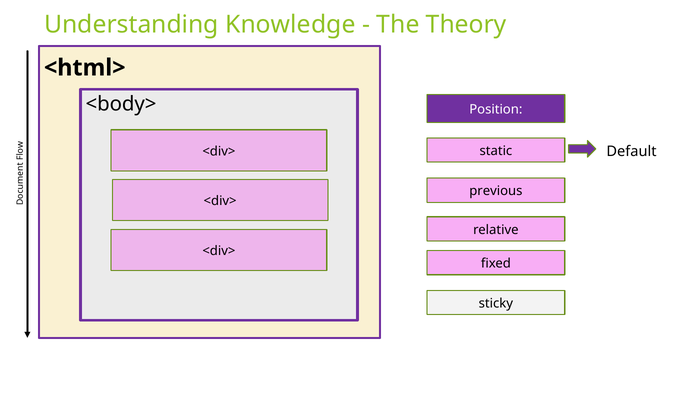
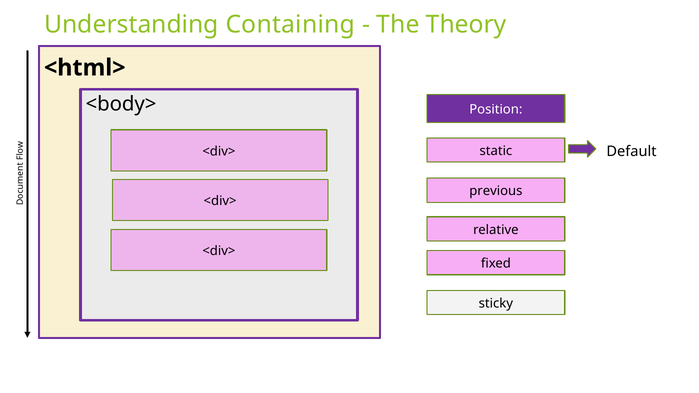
Knowledge: Knowledge -> Containing (290, 24)
